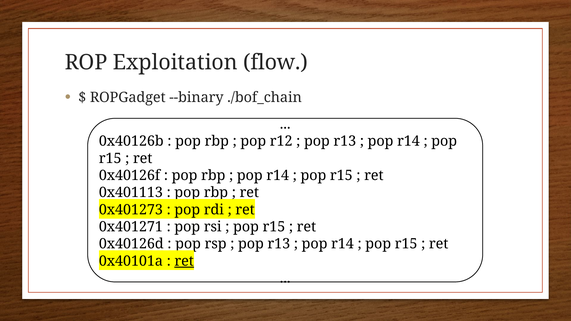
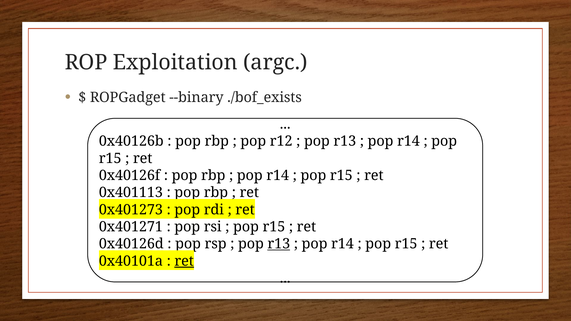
flow: flow -> argc (275, 62)
./bof_chain: ./bof_chain -> ./bof_exists (265, 98)
r13 underline: none -> present (279, 244)
